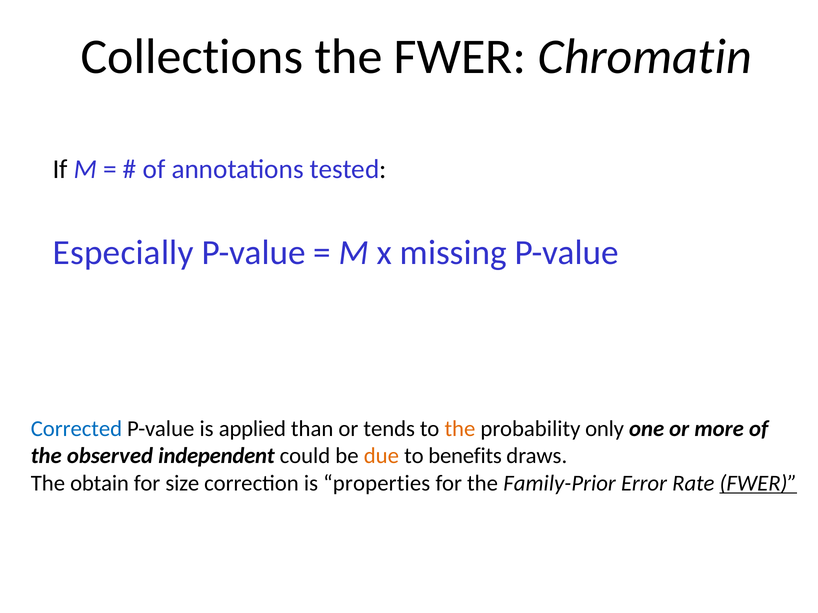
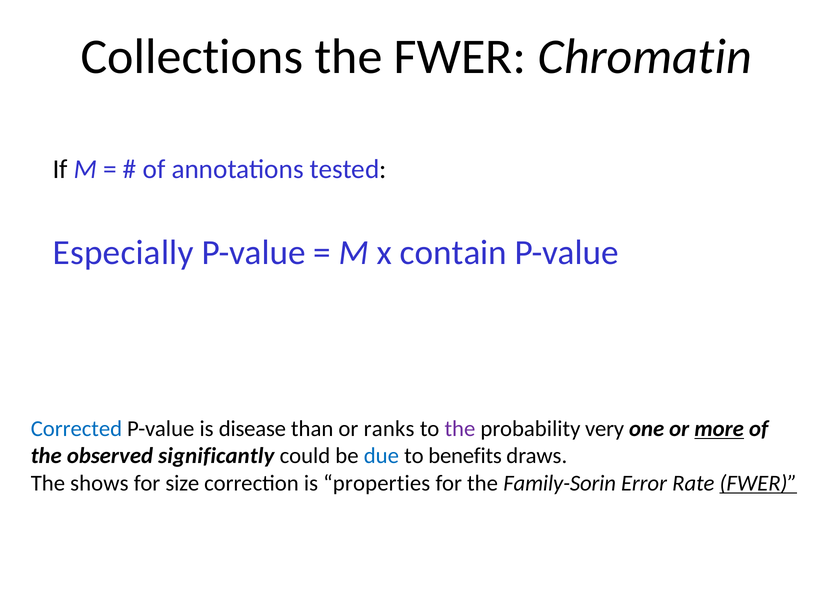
missing: missing -> contain (453, 253)
applied: applied -> disease (252, 429)
tends: tends -> ranks (389, 429)
the colour: orange -> purple (460, 429)
only: only -> very (605, 429)
more underline: none -> present (719, 429)
independent: independent -> significantly (216, 456)
due colour: orange -> blue (381, 456)
obtain: obtain -> shows (99, 484)
Family-Prior: Family-Prior -> Family-Sorin (560, 484)
